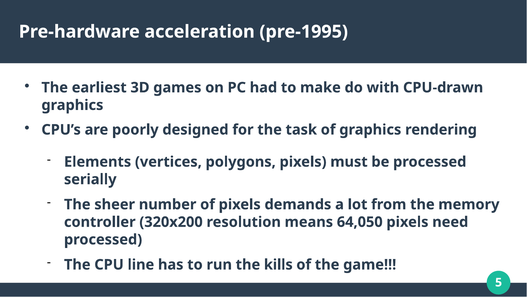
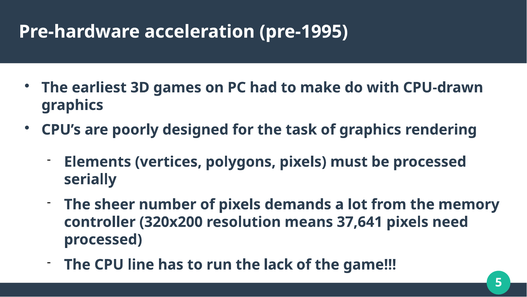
64,050: 64,050 -> 37,641 (360, 222)
kills: kills -> lack (278, 264)
